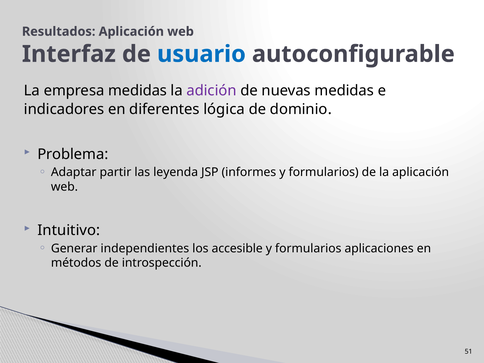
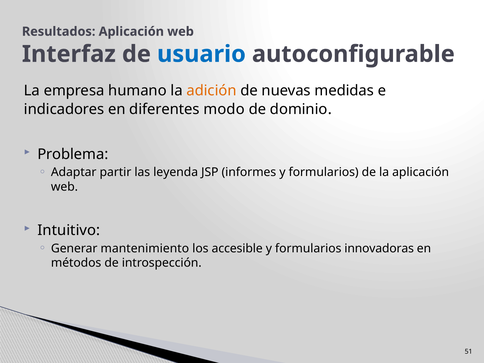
empresa medidas: medidas -> humano (137, 91)
adición colour: purple -> orange (212, 91)
lógica: lógica -> modo (224, 109)
independientes: independientes -> mantenimiento (145, 248)
aplicaciones: aplicaciones -> innovadoras (379, 248)
